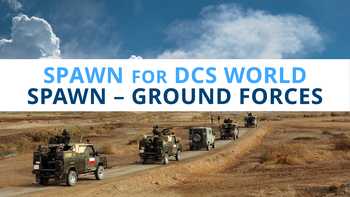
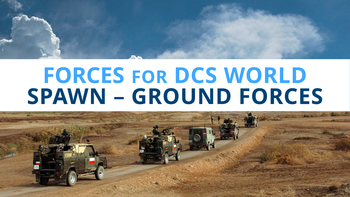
SPAWN: SPAWN -> FORCES (84, 76)
